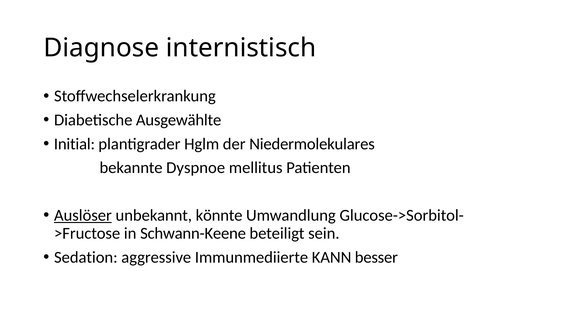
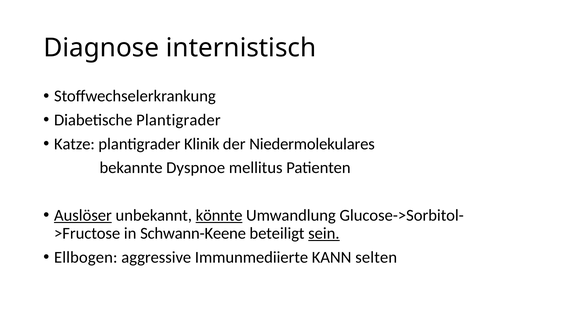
Diabetische Ausgewählte: Ausgewählte -> Plantigrader (178, 120)
Initial: Initial -> Katze (74, 144)
Hglm: Hglm -> Klinik (202, 144)
könnte underline: none -> present (219, 215)
sein underline: none -> present (324, 233)
Sedation: Sedation -> Ellbogen (86, 257)
besser: besser -> selten (376, 257)
